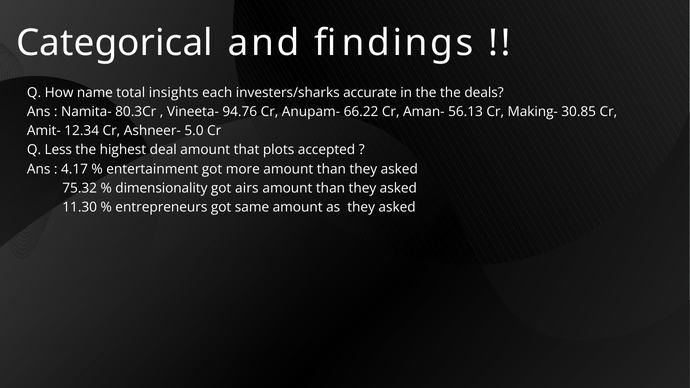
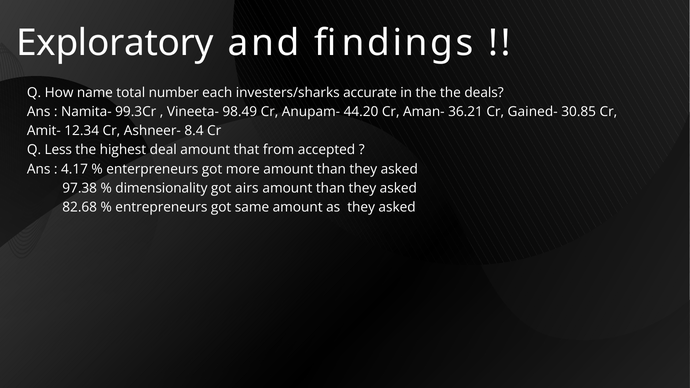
Categorical: Categorical -> Exploratory (115, 43)
insights: insights -> number (174, 93)
80.3Cr: 80.3Cr -> 99.3Cr (136, 112)
94.76: 94.76 -> 98.49 (240, 112)
66.22: 66.22 -> 44.20 (361, 112)
56.13: 56.13 -> 36.21 (466, 112)
Making-: Making- -> Gained- (533, 112)
5.0: 5.0 -> 8.4 (194, 131)
plots: plots -> from (279, 150)
entertainment: entertainment -> enterpreneurs (152, 169)
75.32: 75.32 -> 97.38 (80, 188)
11.30: 11.30 -> 82.68 (80, 207)
